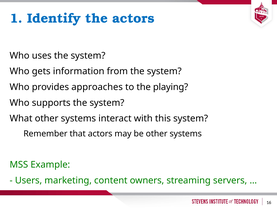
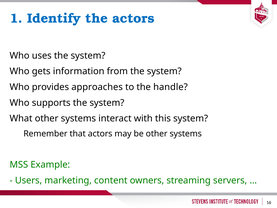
playing: playing -> handle (170, 87)
